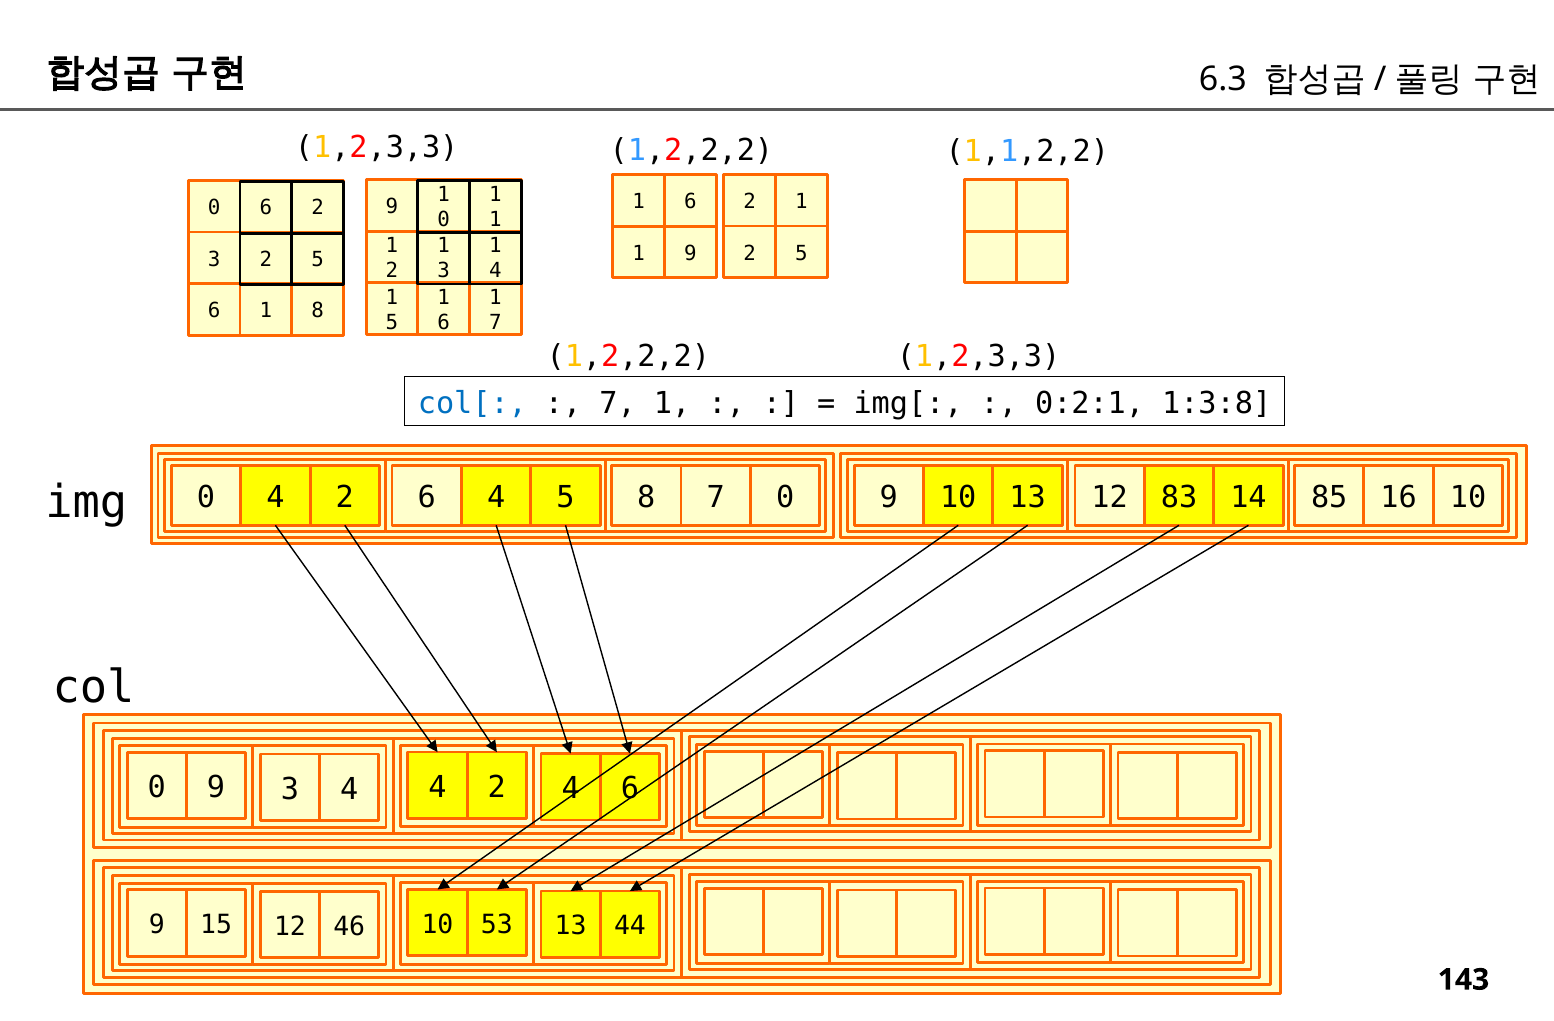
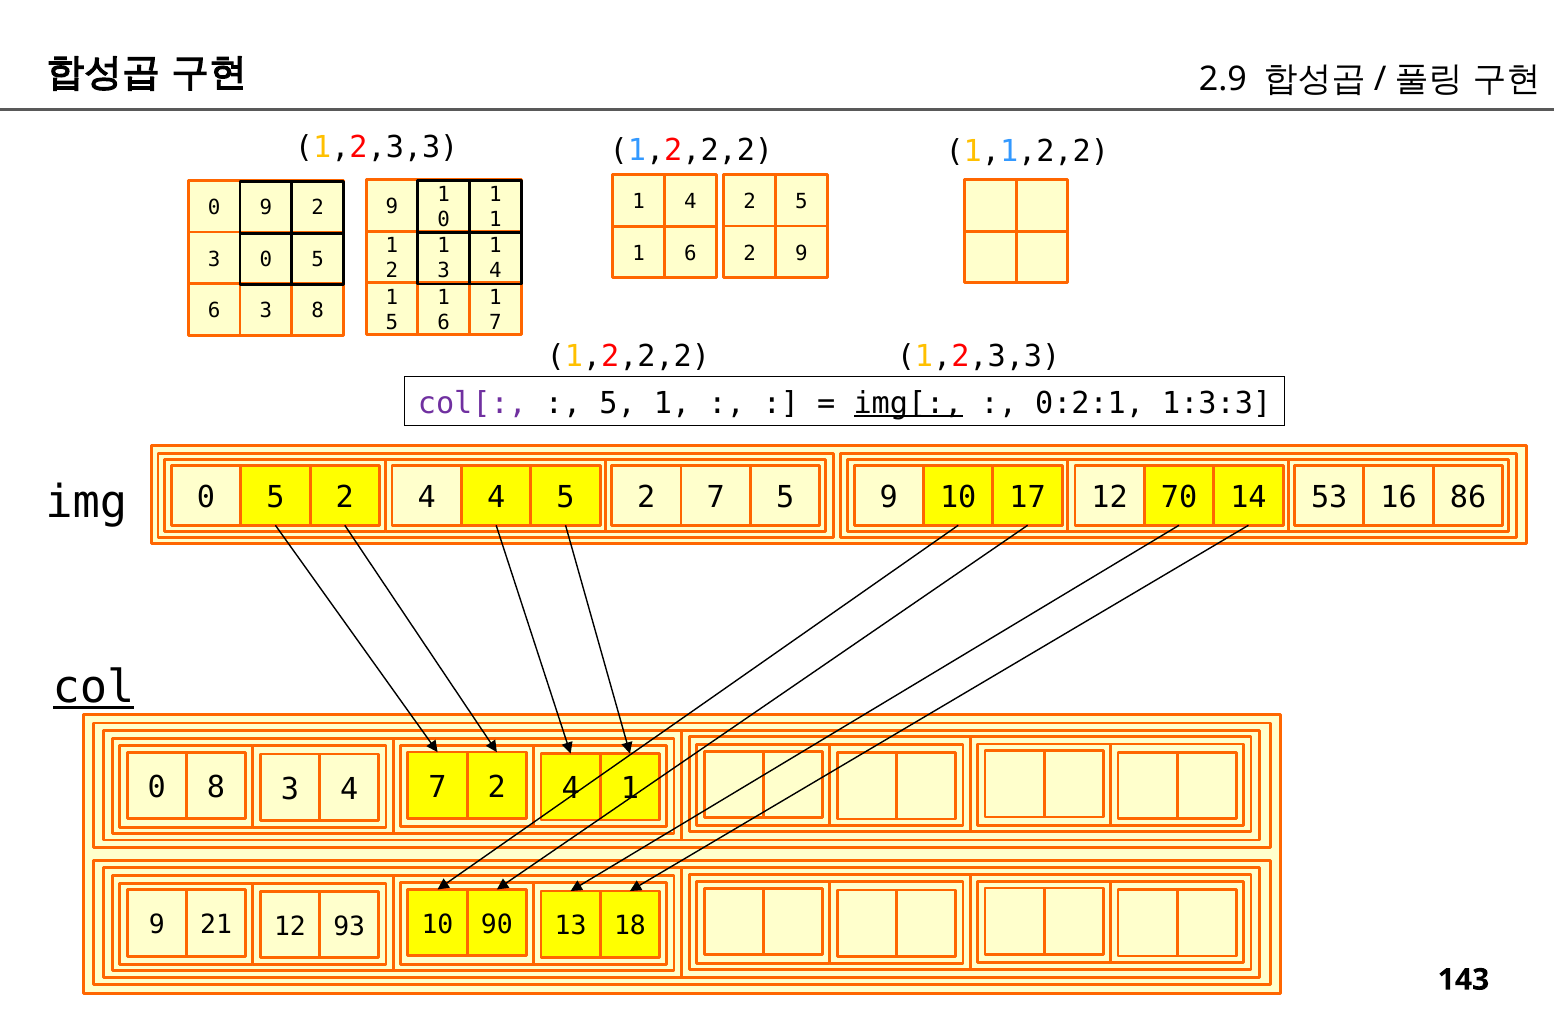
6.3: 6.3 -> 2.9 (1223, 80)
1: 1 -> 5 (801, 202)
6: 6 -> 4 (690, 202)
0 6: 6 -> 9 (266, 208)
9: 9 -> 6 (690, 253)
5: 5 -> 9 (801, 253)
3 2: 2 -> 0 (266, 259)
1: 1 -> 3 (266, 311)
col[ colour: blue -> purple (472, 403)
7: 7 -> 5 (618, 403)
img[ underline: none -> present (908, 403)
1:3:8: 1:3:8 -> 1:3:3 (1217, 403)
4: 4 -> 5 (275, 498)
6: 6 -> 4 (427, 498)
4 5 8: 8 -> 2 (646, 498)
7 0: 0 -> 5 (785, 498)
10 13: 13 -> 17 (1028, 498)
83: 83 -> 70 (1179, 498)
85: 85 -> 53 (1329, 498)
16 10: 10 -> 86 (1468, 498)
col underline: none -> present (94, 688)
0 9: 9 -> 8 (216, 788)
4 4: 4 -> 7 (438, 787)
2 4 6: 6 -> 1 (630, 789)
15: 15 -> 21 (216, 925)
46: 46 -> 93 (349, 926)
53: 53 -> 90 (497, 924)
44: 44 -> 18 (630, 926)
